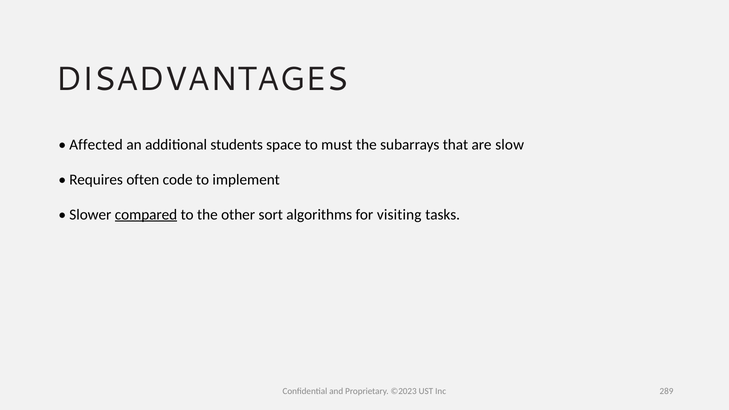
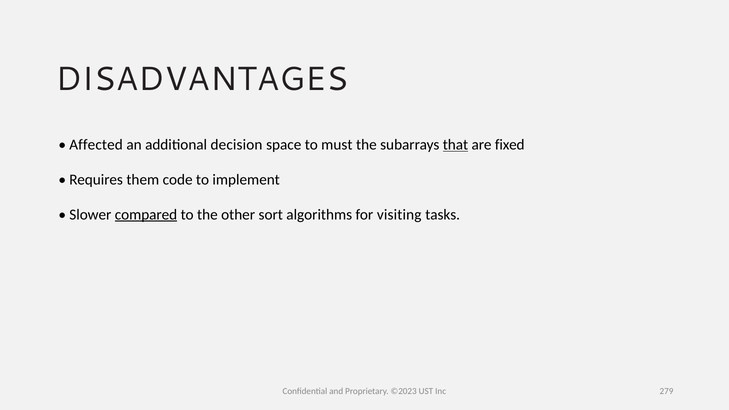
students: students -> decision (236, 145)
that underline: none -> present (455, 145)
slow: slow -> fixed (510, 145)
often: often -> them (143, 180)
289: 289 -> 279 (666, 392)
